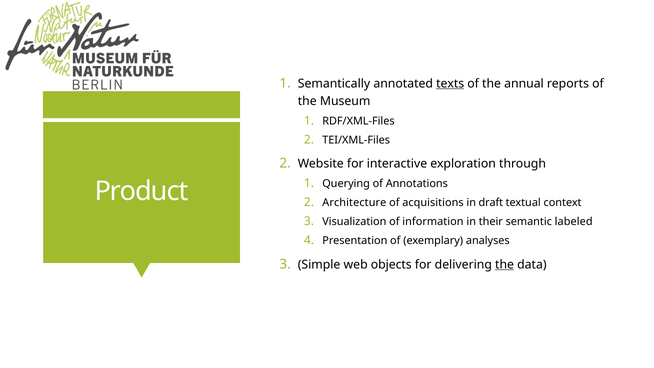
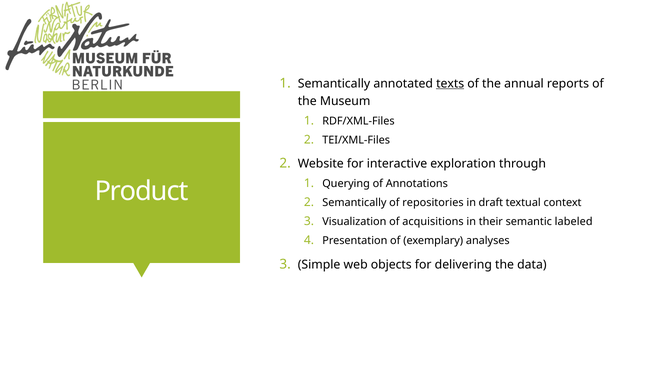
Architecture: Architecture -> Semantically (354, 203)
acquisitions: acquisitions -> repositories (433, 203)
information: information -> acquisitions (433, 222)
the underline: present -> none (505, 264)
